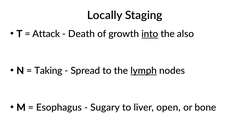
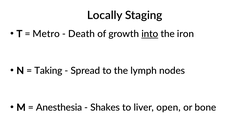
Attack: Attack -> Metro (46, 34)
also: also -> iron (185, 34)
lymph underline: present -> none (144, 71)
Esophagus: Esophagus -> Anesthesia (59, 108)
Sugary: Sugary -> Shakes (105, 108)
